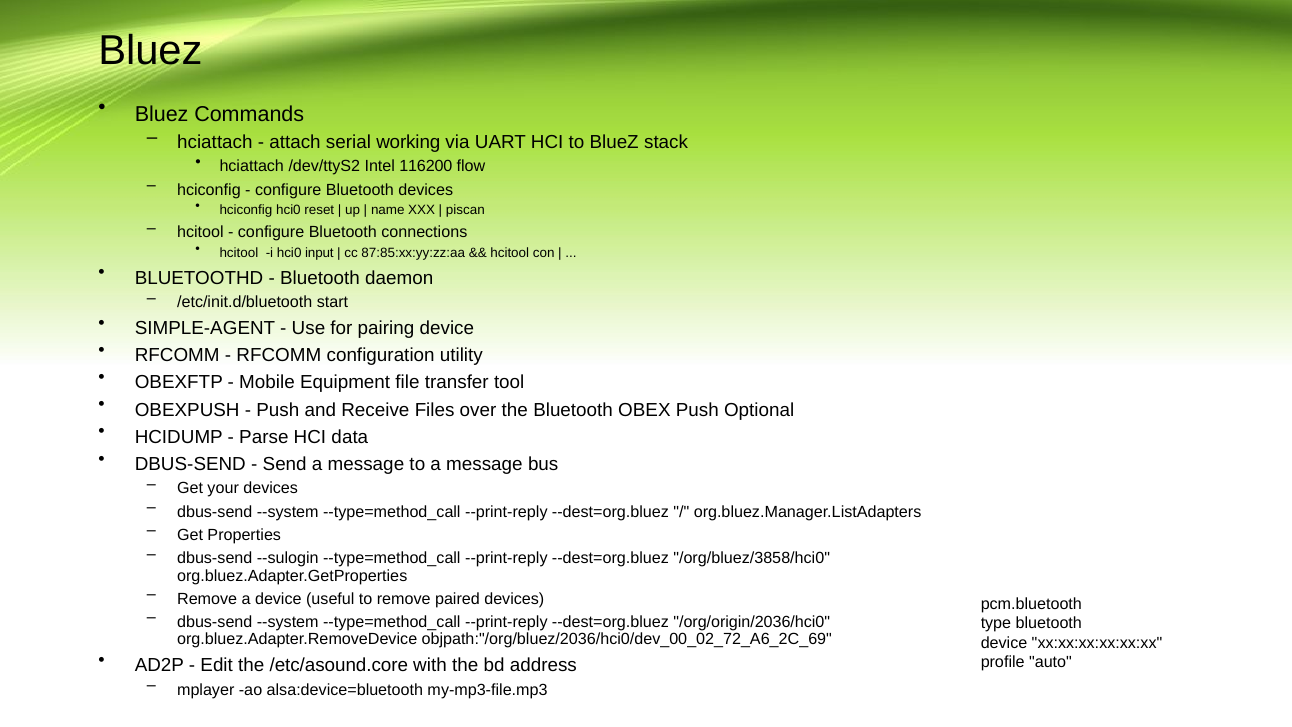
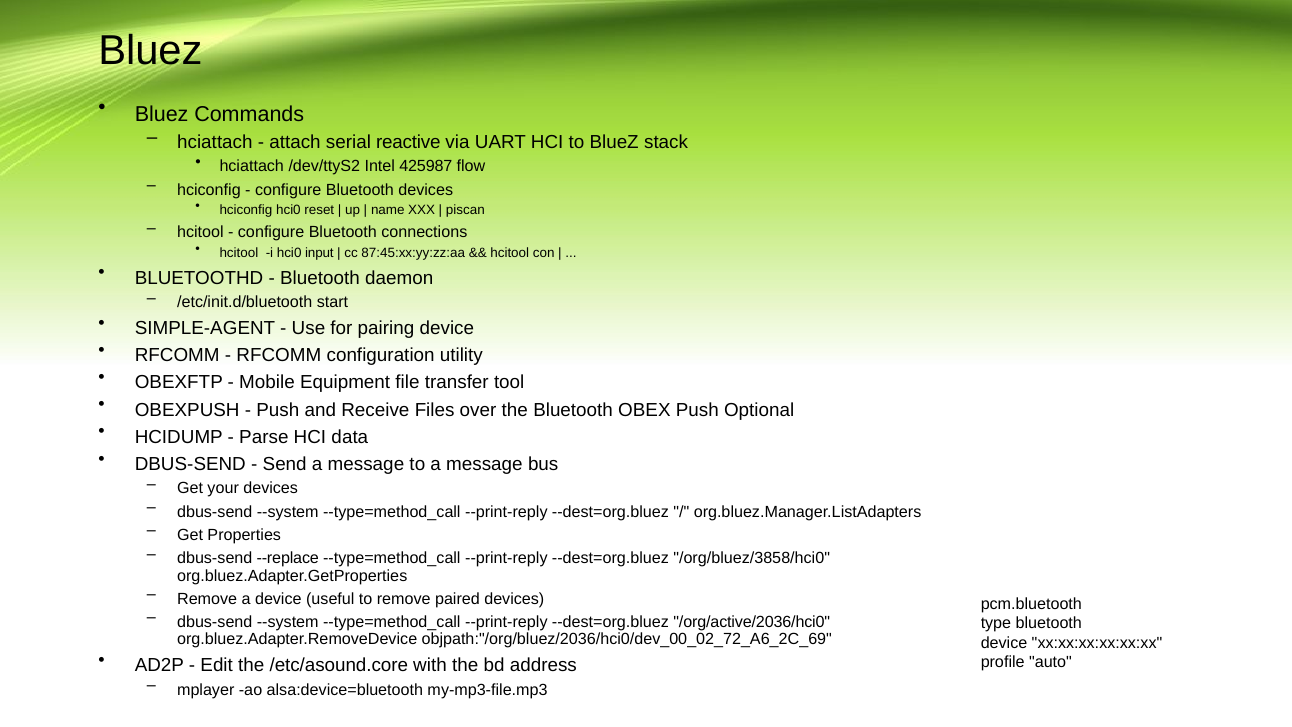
working: working -> reactive (408, 142)
116200: 116200 -> 425987 (426, 167)
87:85:xx:yy:zz:aa: 87:85:xx:yy:zz:aa -> 87:45:xx:yy:zz:aa (413, 253)
--sulogin: --sulogin -> --replace (288, 558)
/org/origin/2036/hci0: /org/origin/2036/hci0 -> /org/active/2036/hci0 (752, 622)
